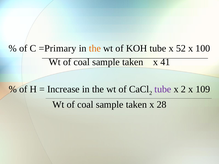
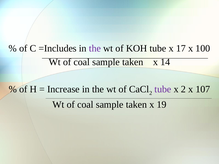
=Primary: =Primary -> =Includes (58, 49)
the colour: orange -> purple (95, 49)
52: 52 -> 17 (181, 49)
41: 41 -> 14 (165, 62)
109: 109 -> 107 (203, 89)
28: 28 -> 19 (162, 105)
